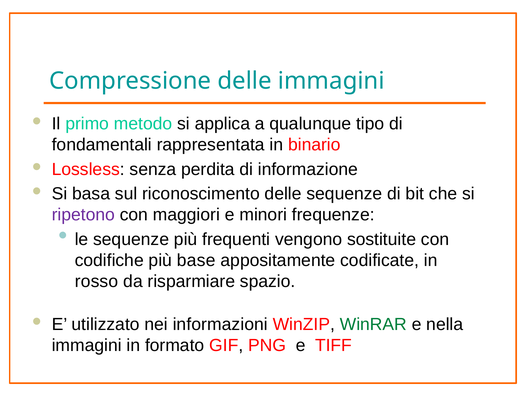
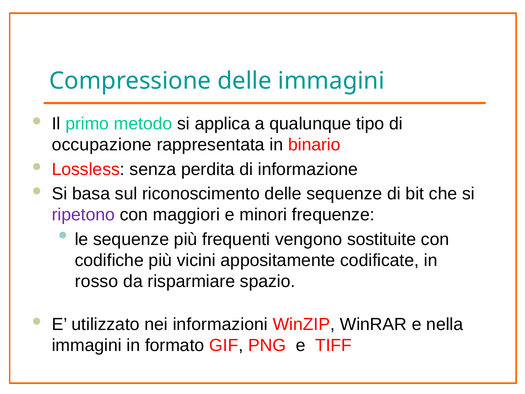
fondamentali: fondamentali -> occupazione (102, 145)
base: base -> vicini (196, 260)
WinRAR colour: green -> black (373, 324)
